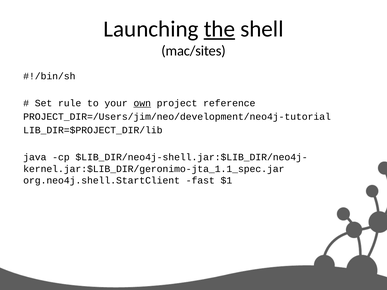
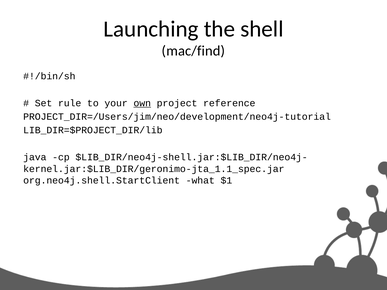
the underline: present -> none (219, 29)
mac/sites: mac/sites -> mac/find (193, 51)
fast: fast -> what (200, 181)
